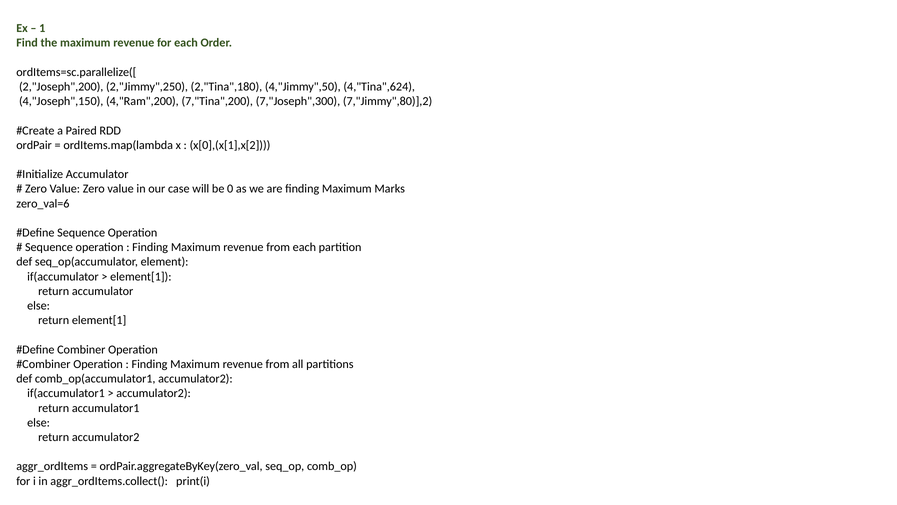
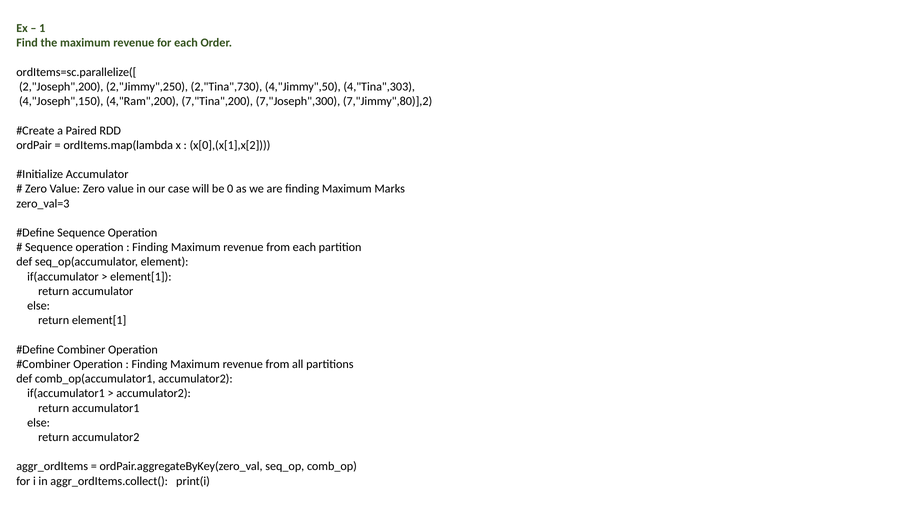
2,"Tina",180: 2,"Tina",180 -> 2,"Tina",730 (226, 87)
4,"Tina",624: 4,"Tina",624 -> 4,"Tina",303 (379, 87)
zero_val=6: zero_val=6 -> zero_val=3 (43, 203)
